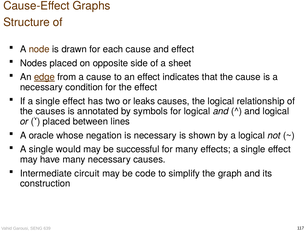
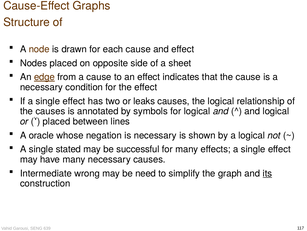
would: would -> stated (68, 149)
circuit: circuit -> wrong (87, 173)
code: code -> need (146, 173)
its underline: none -> present (267, 173)
